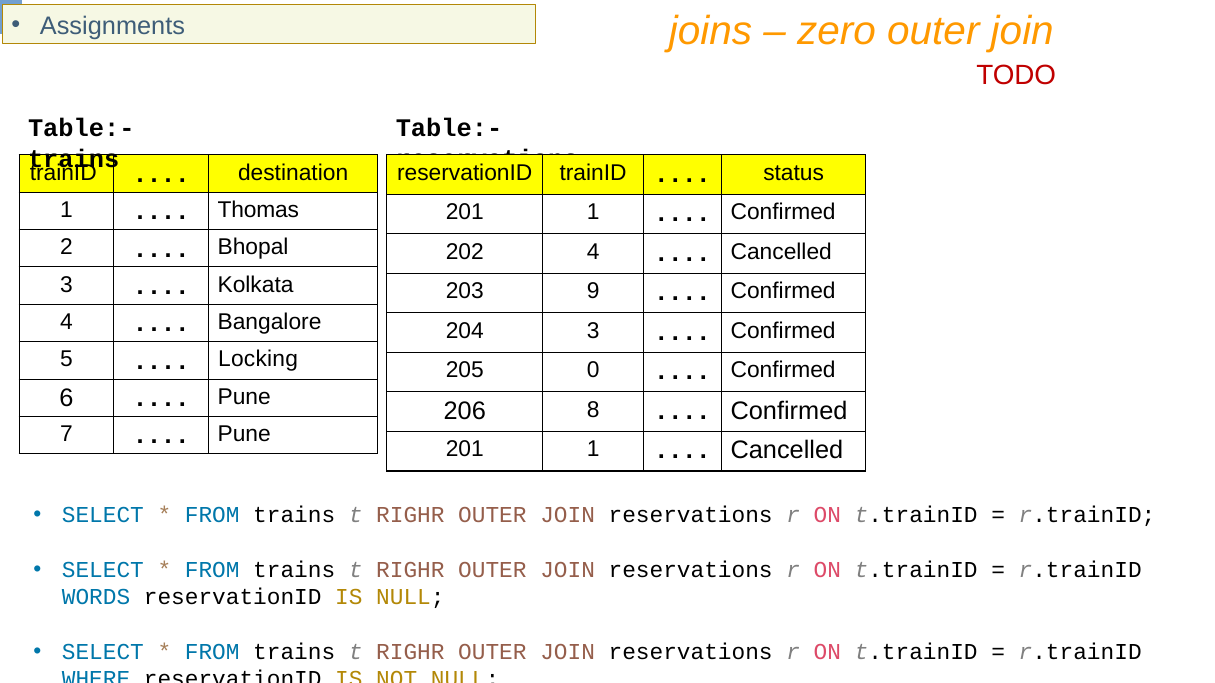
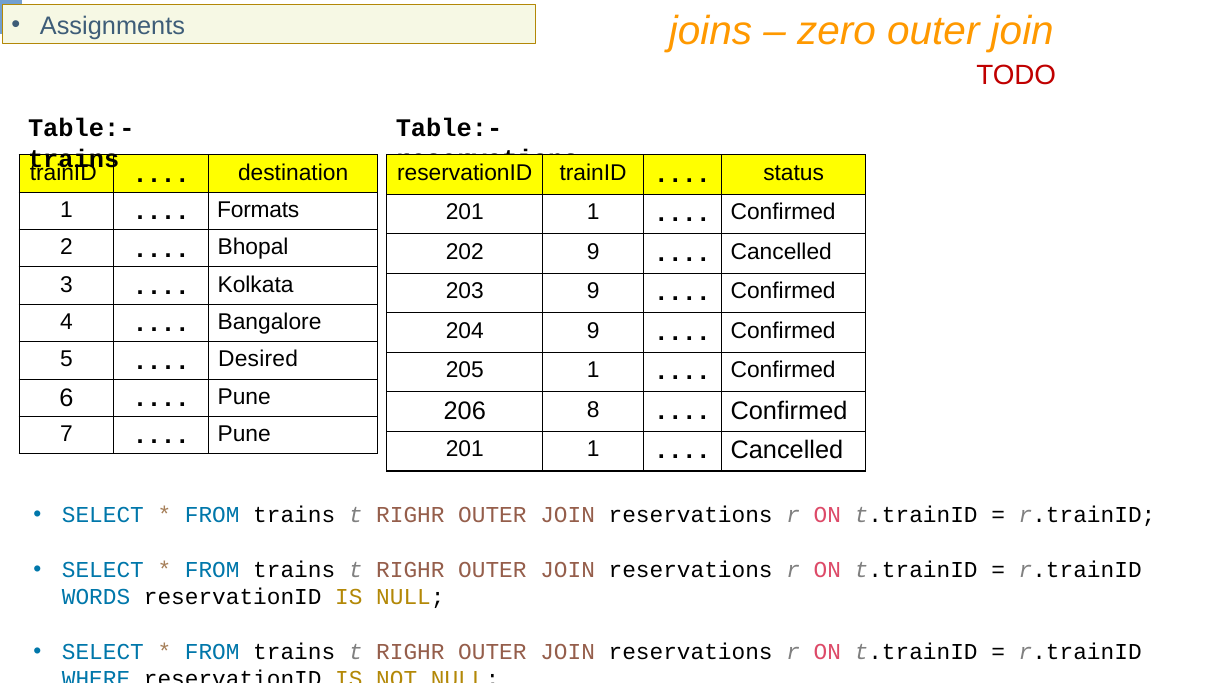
Thomas: Thomas -> Formats (258, 210)
202 4: 4 -> 9 (593, 252)
204 3: 3 -> 9 (593, 331)
Locking: Locking -> Desired (258, 360)
205 0: 0 -> 1 (593, 370)
